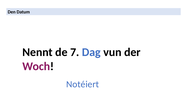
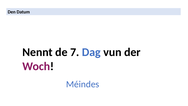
Notéiert: Notéiert -> Méindes (83, 84)
